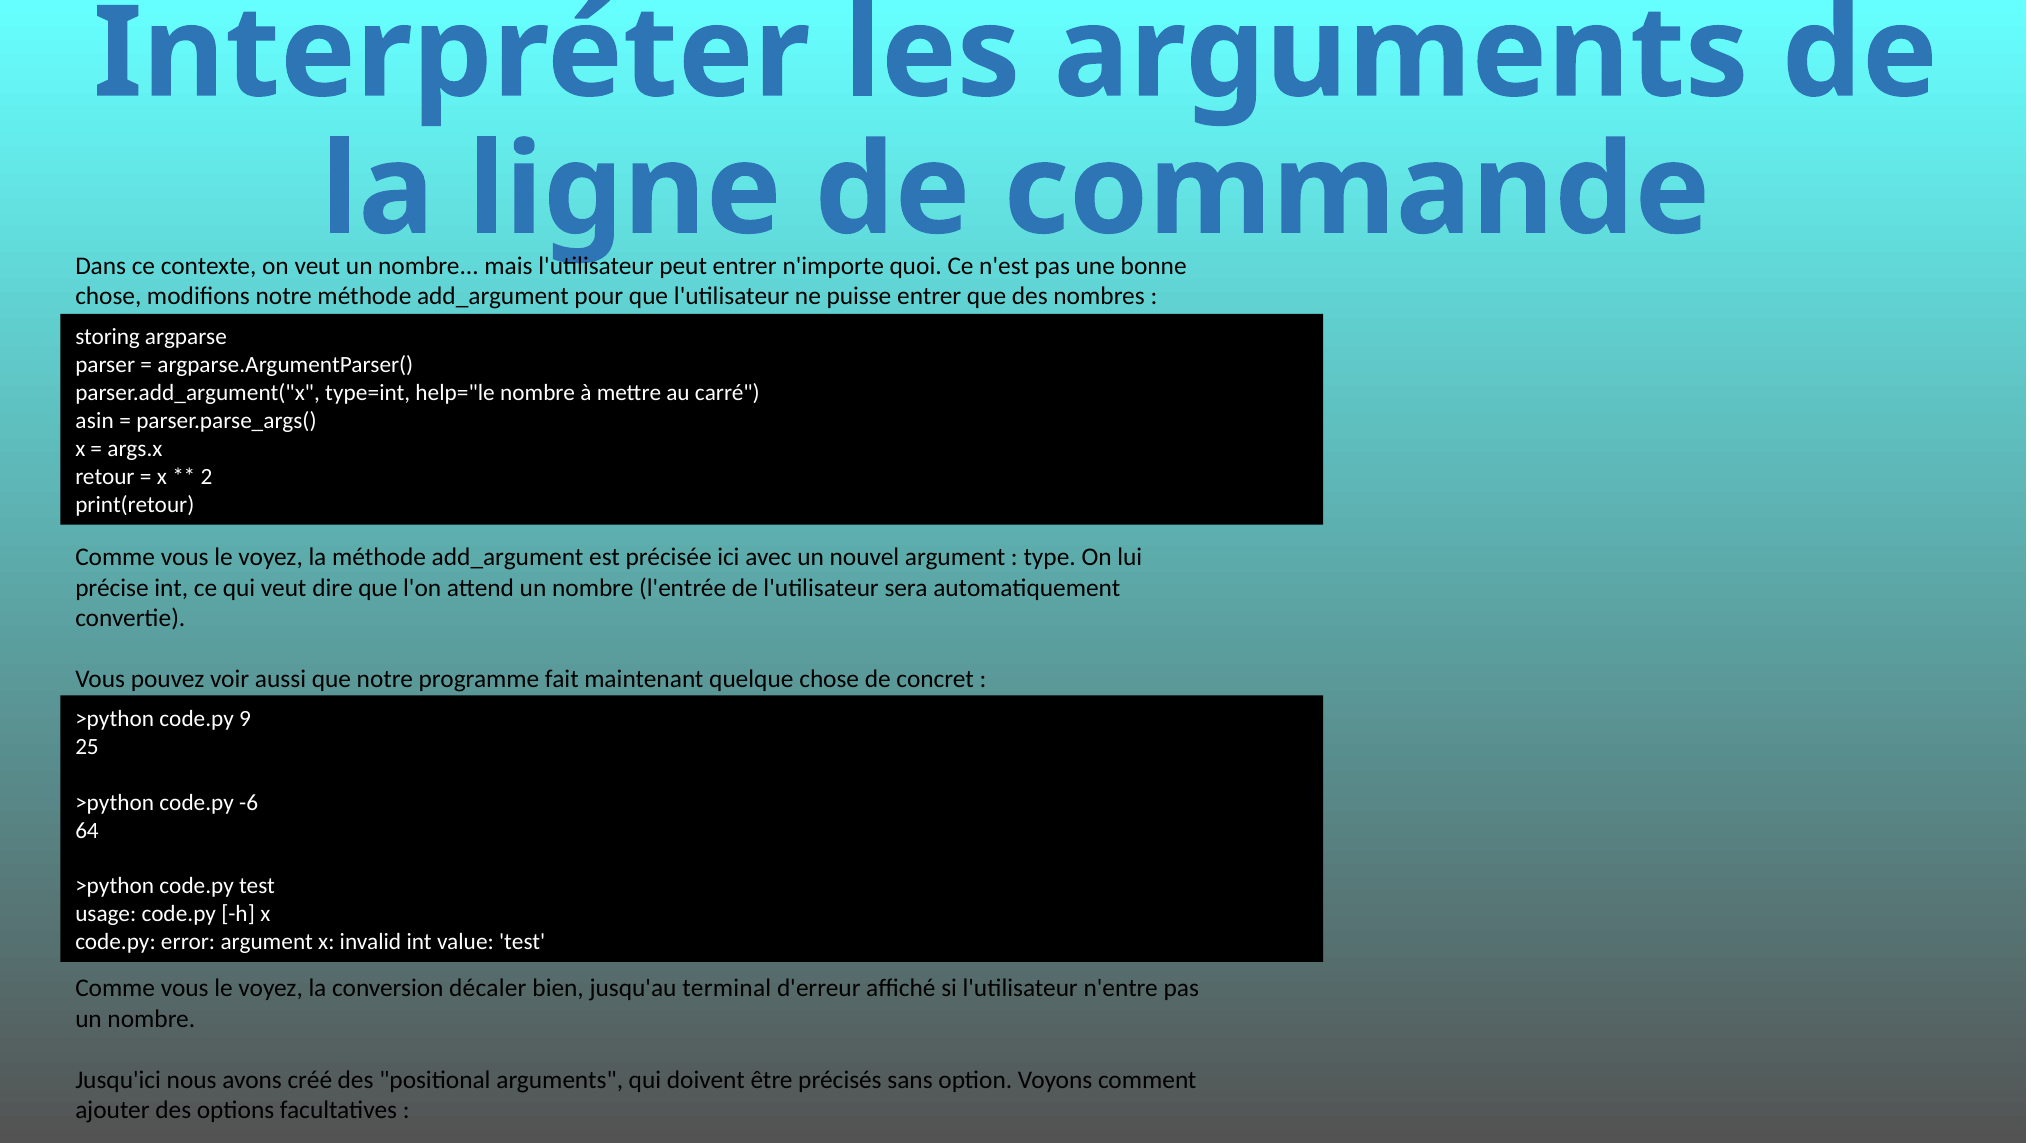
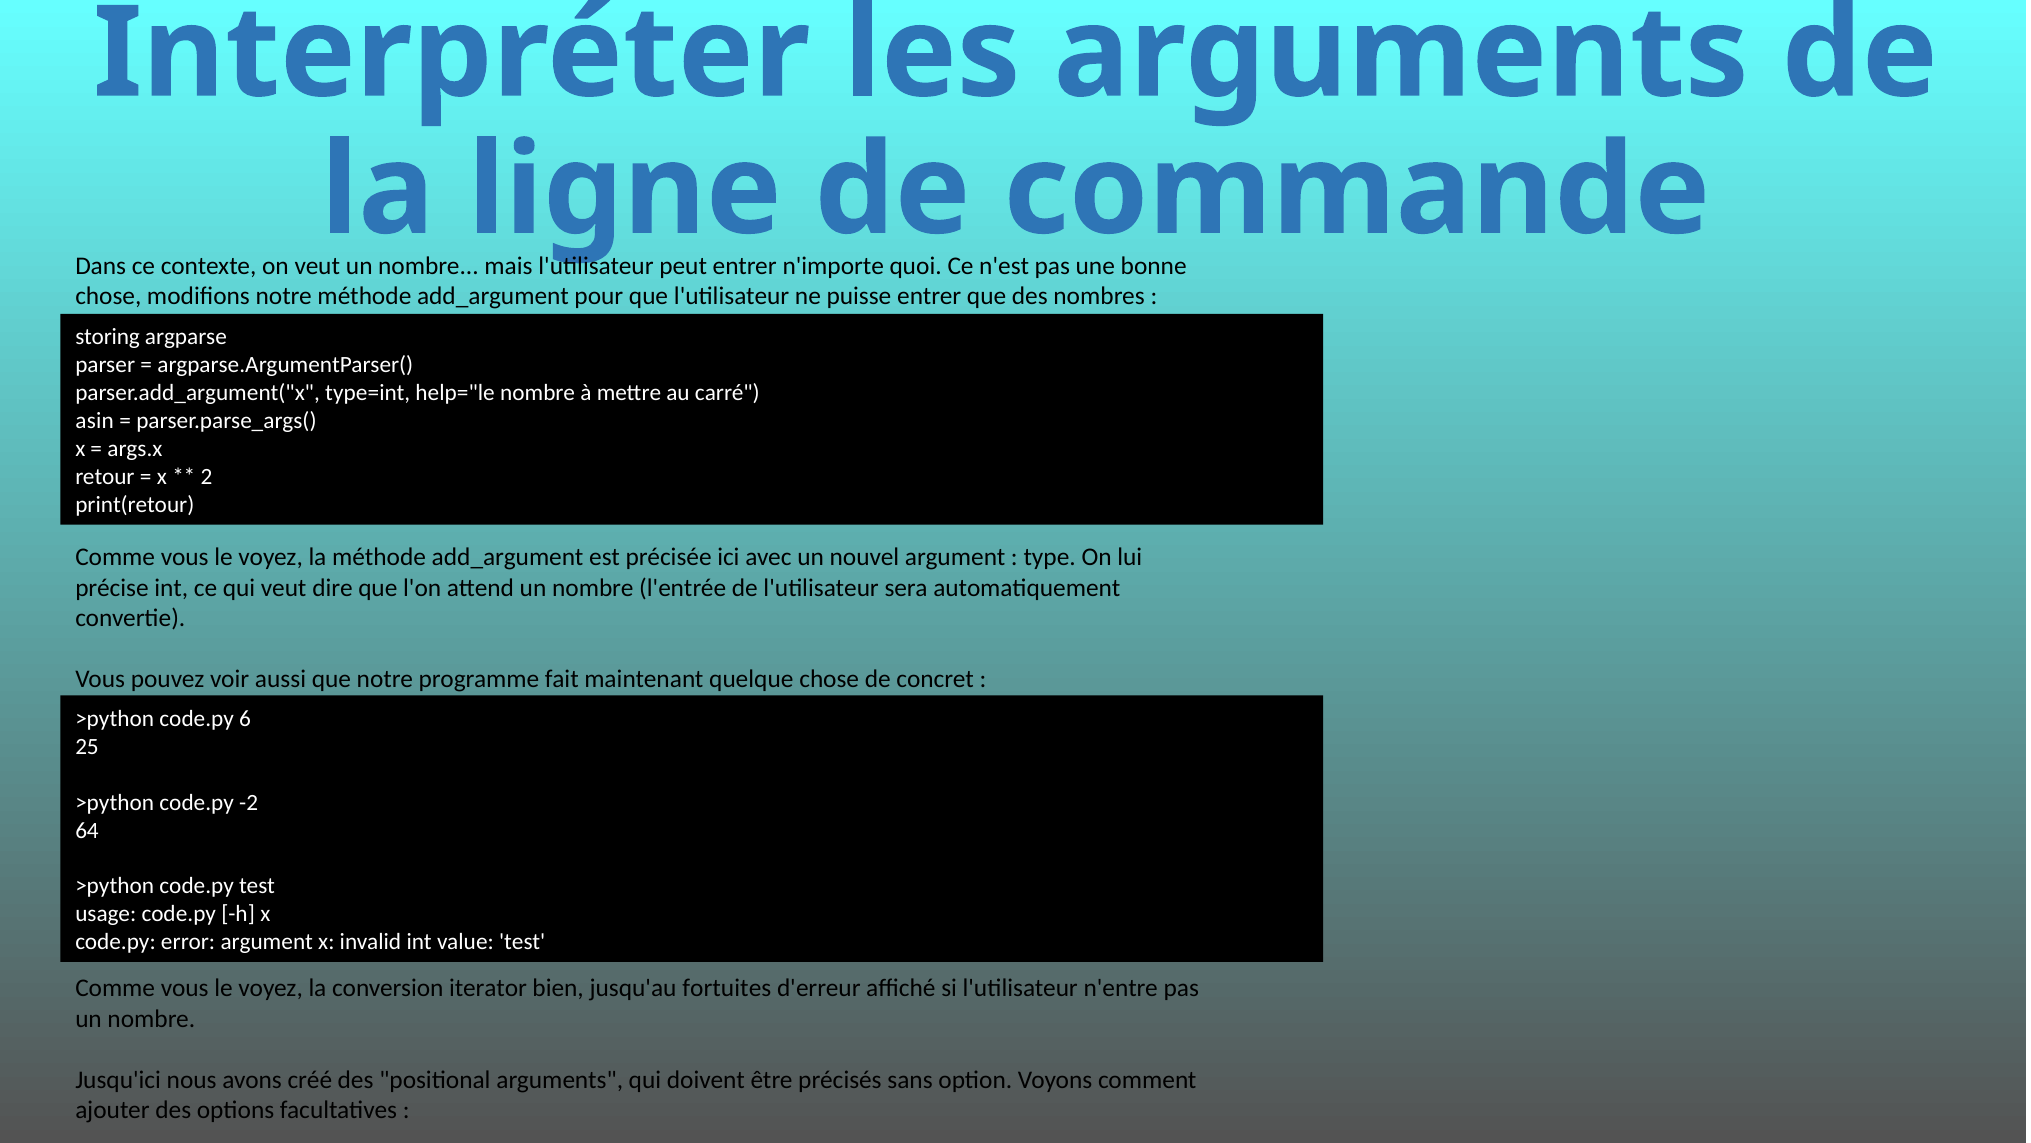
9: 9 -> 6 (245, 718)
-6: -6 -> -2 (249, 802)
décaler: décaler -> iterator (488, 988)
terminal: terminal -> fortuites (727, 988)
